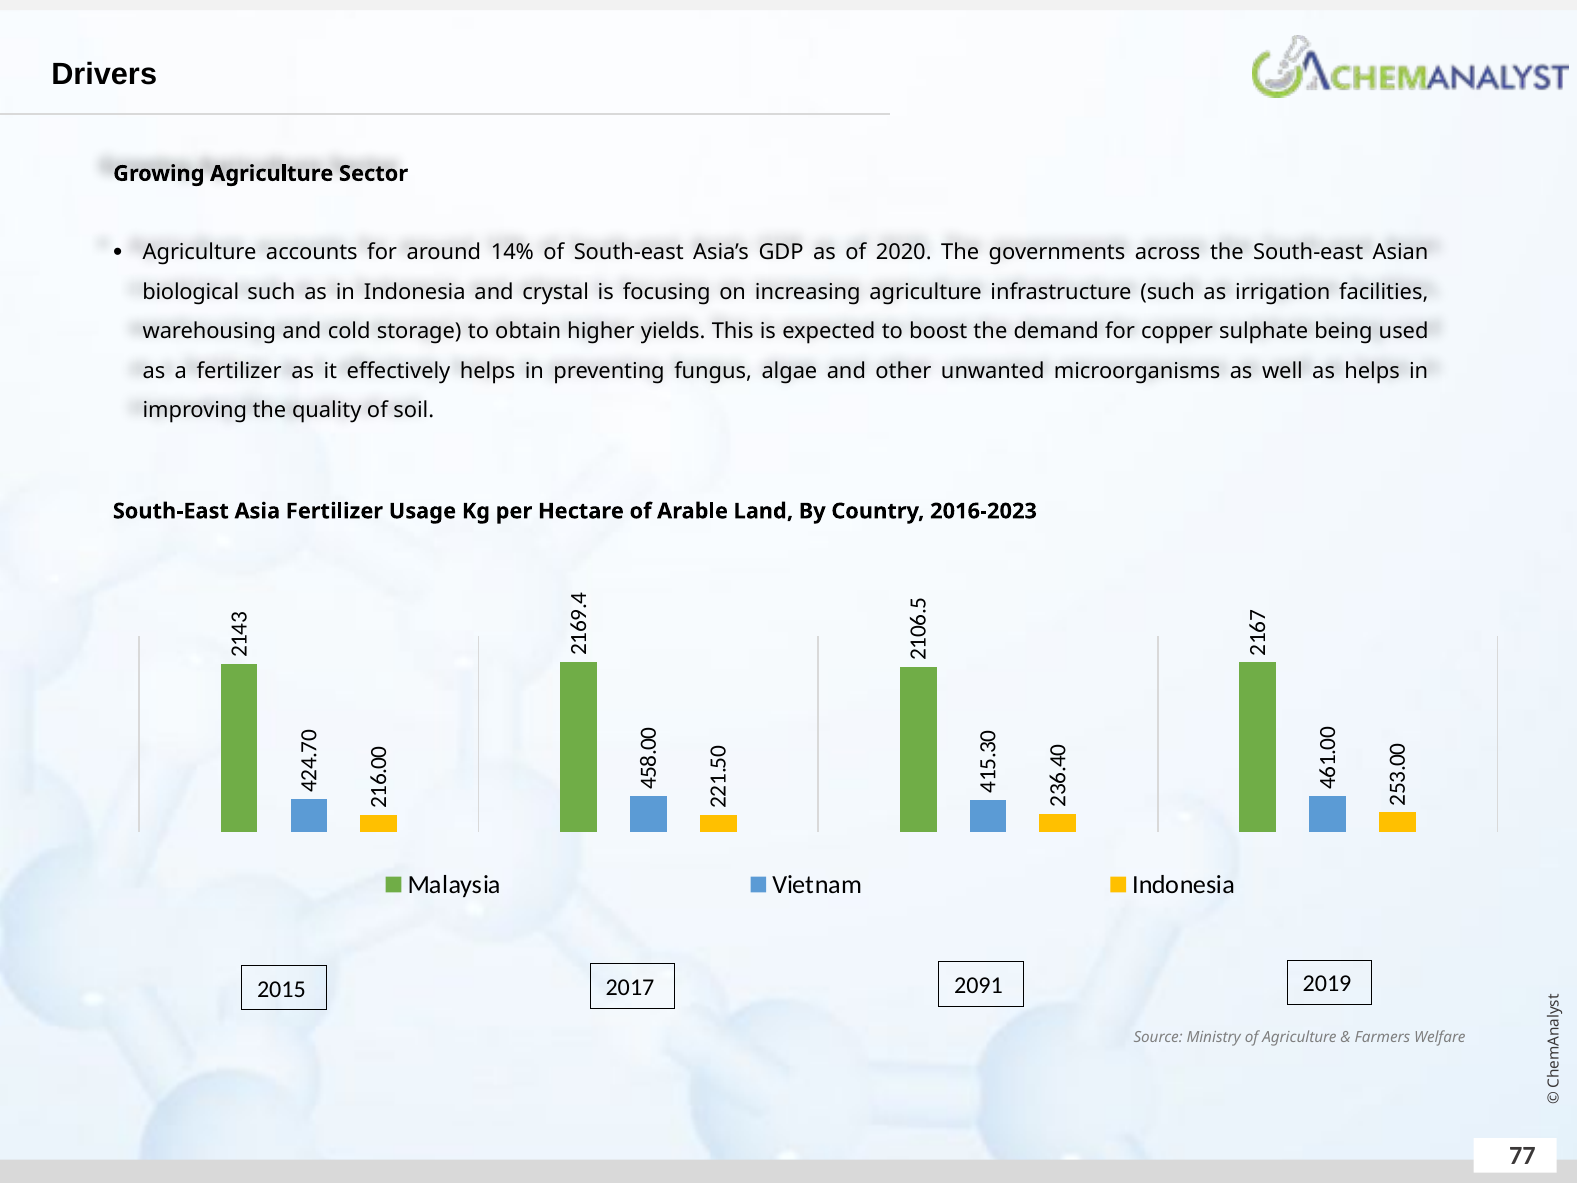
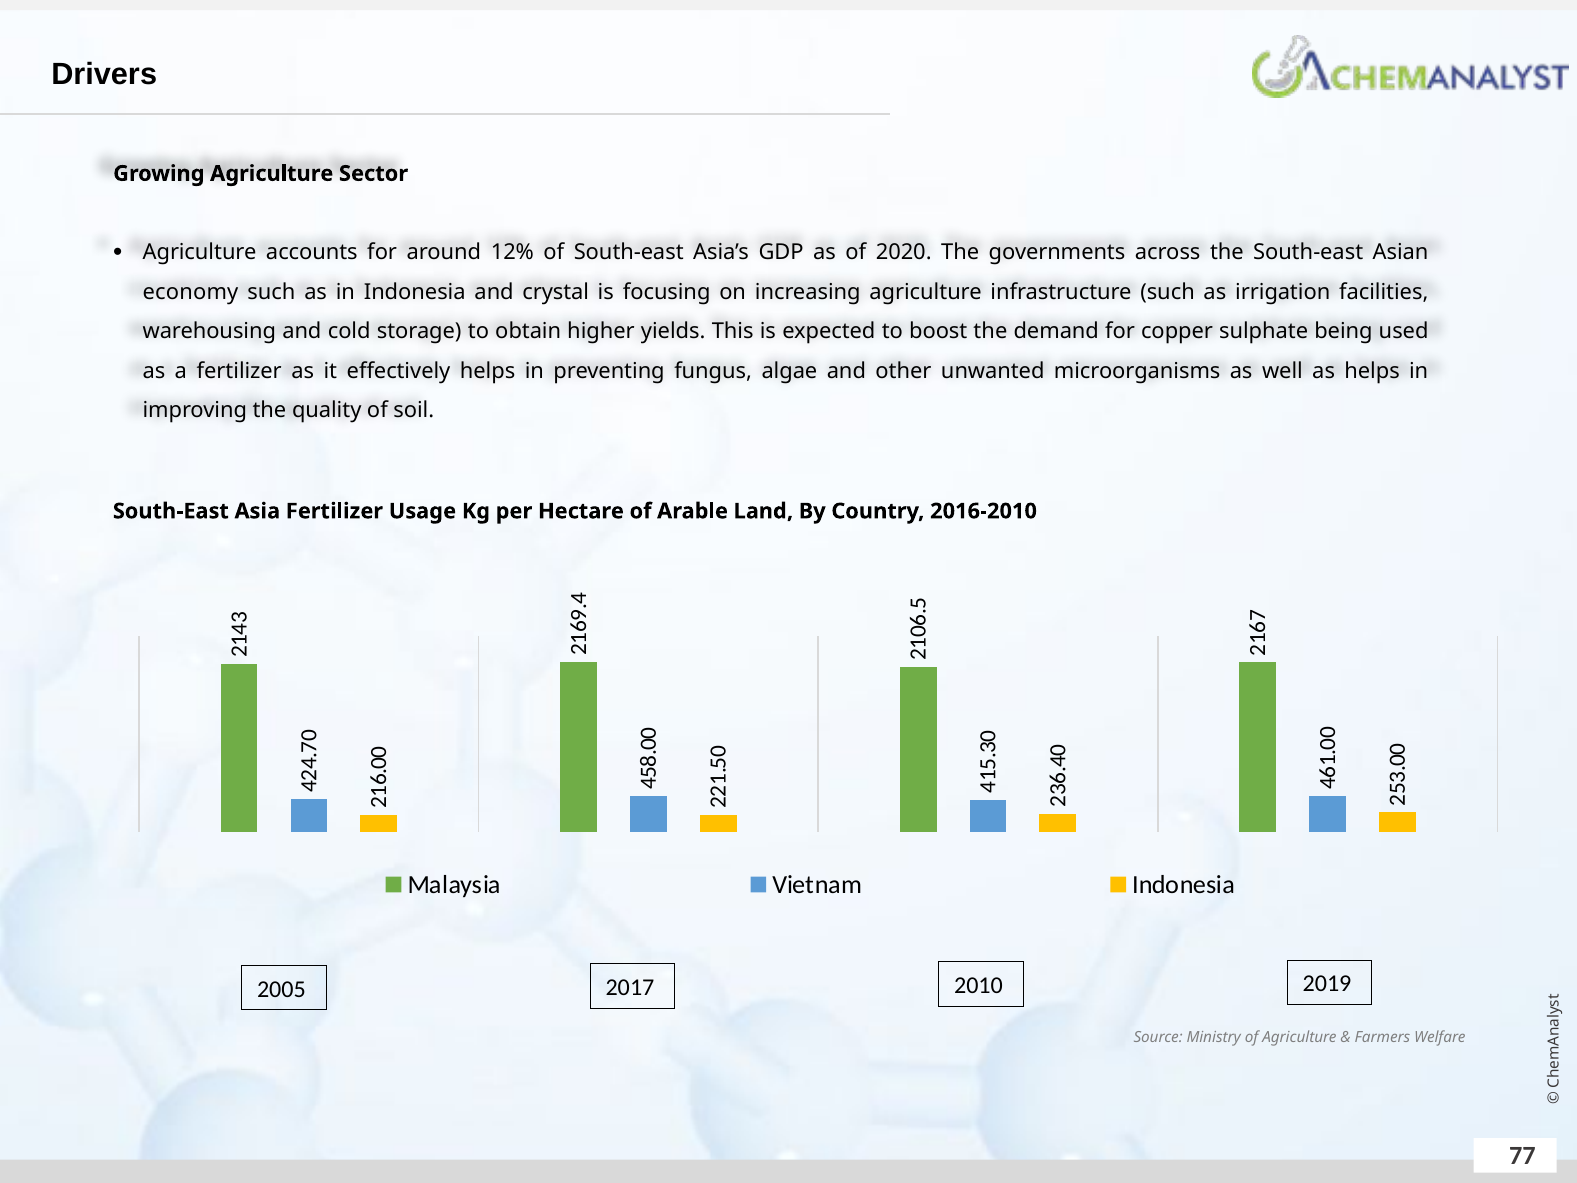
14%: 14% -> 12% (512, 252)
biological: biological -> economy (191, 292)
2016-2023: 2016-2023 -> 2016-2010 (984, 511)
2015: 2015 -> 2005 (281, 989)
2091: 2091 -> 2010 (978, 985)
